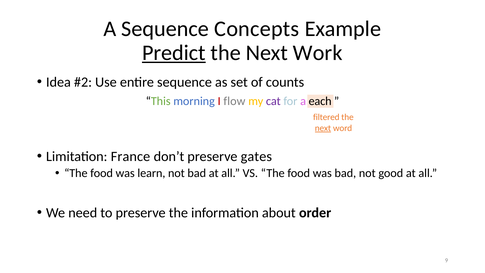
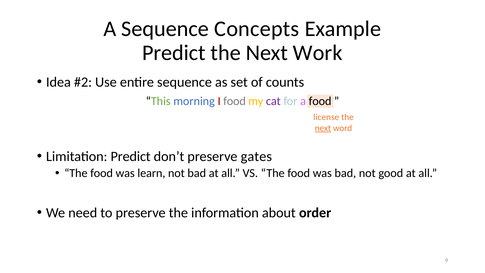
Predict underline: present -> none (174, 53)
I flow: flow -> food (235, 101)
a each: each -> food (320, 101)
filtered: filtered -> license (326, 117)
Limitation France: France -> Predict (131, 156)
